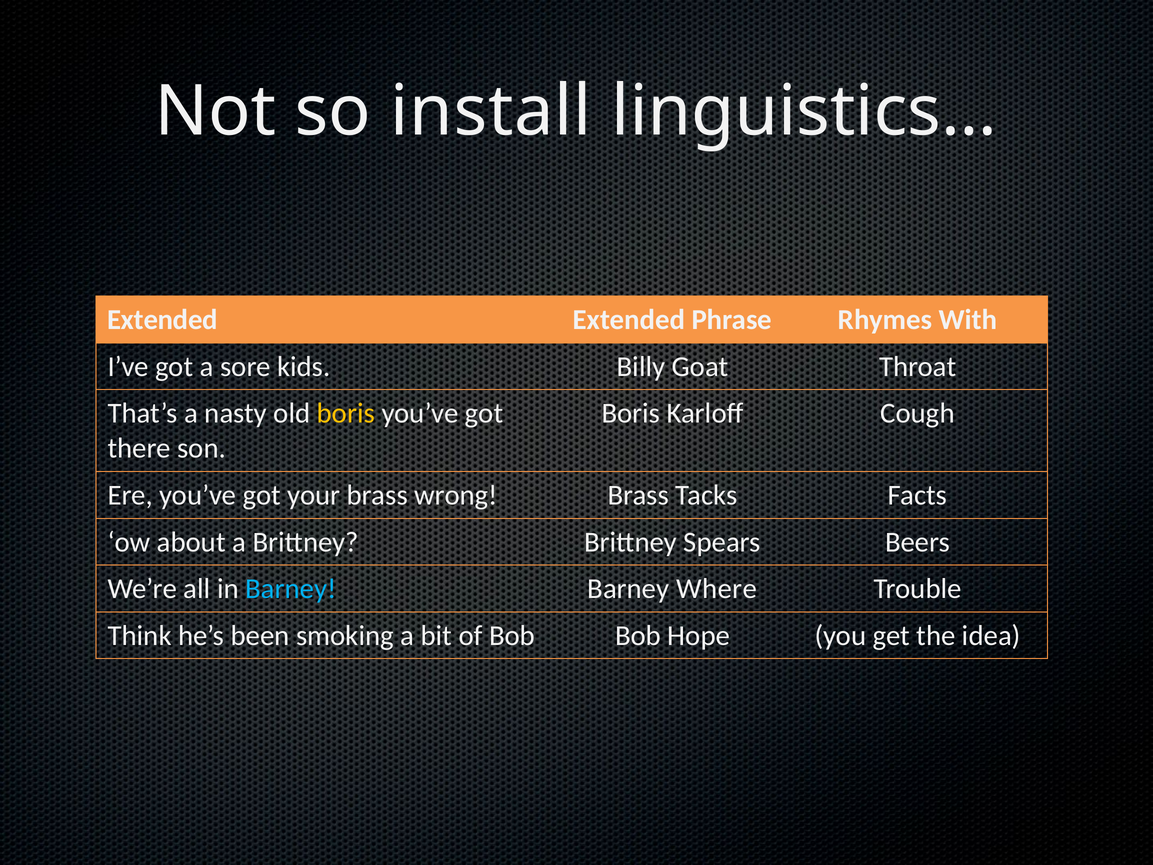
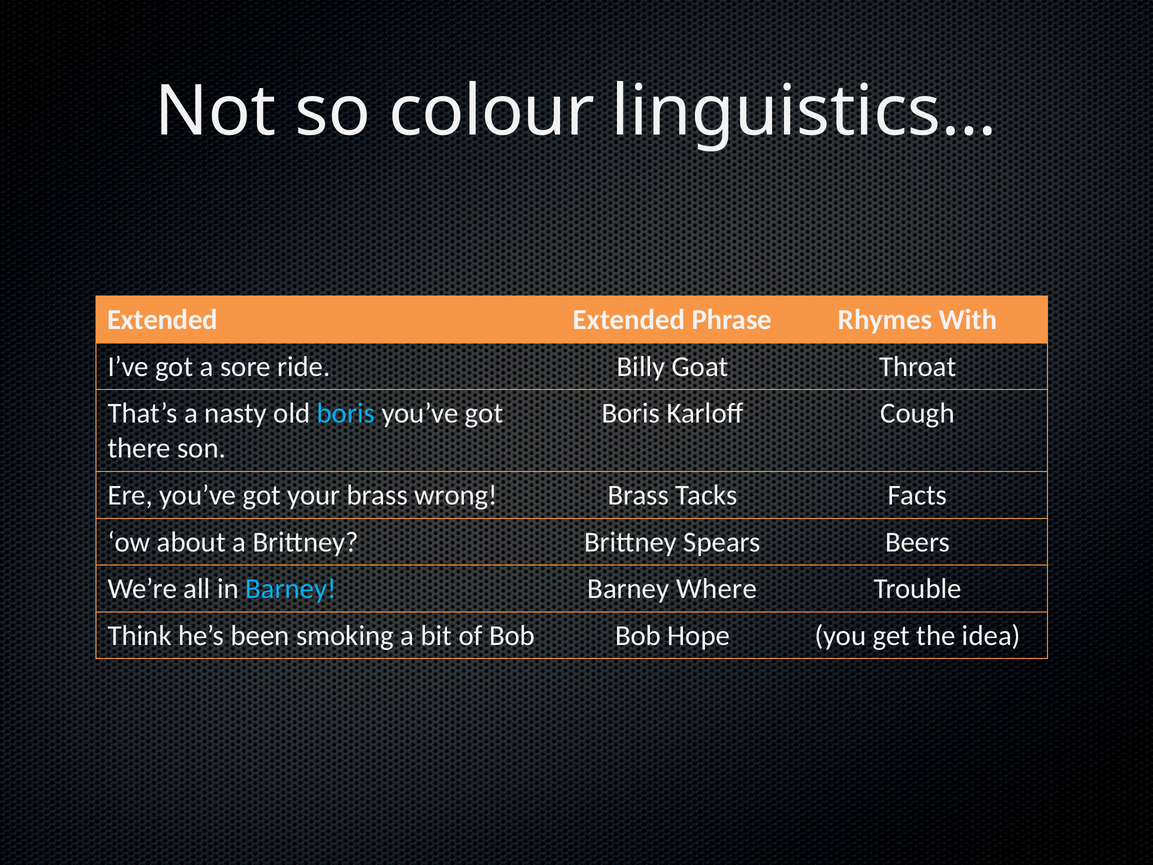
install: install -> colour (492, 112)
kids: kids -> ride (304, 366)
boris colour: yellow -> light blue (346, 413)
